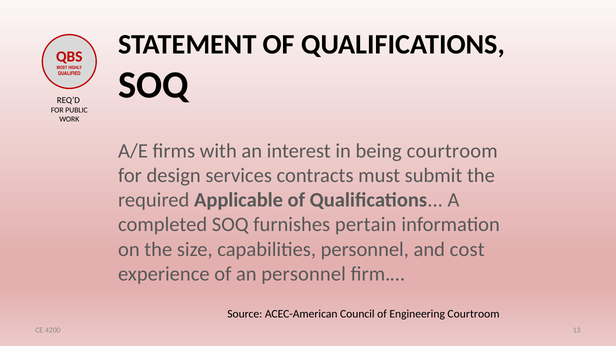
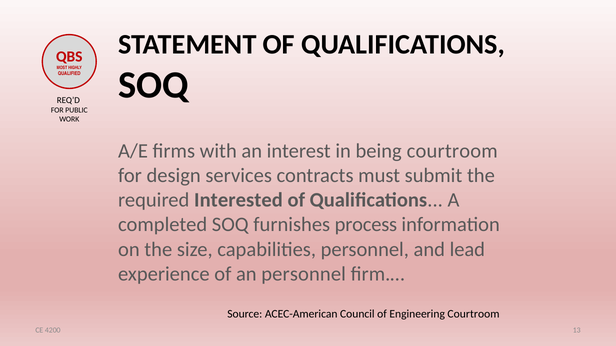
Applicable: Applicable -> Interested (238, 200)
pertain: pertain -> process (366, 225)
cost: cost -> lead (467, 250)
